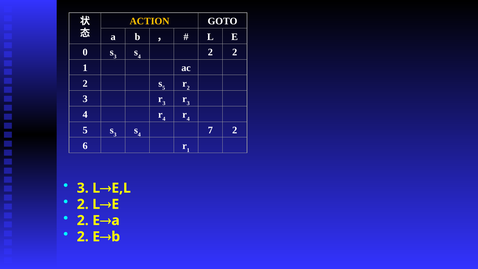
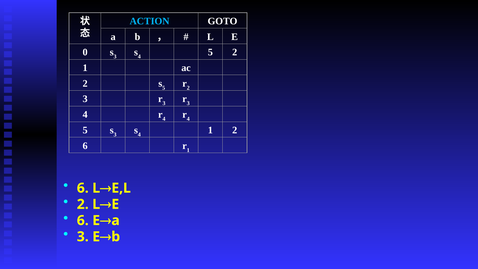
ACTION colour: yellow -> light blue (150, 21)
2: 2 -> 5 (210, 52)
4 7: 7 -> 1 (210, 130)
3: 3 -> 6 (83, 188)
2: 2 -> 6 (83, 220)
2: 2 -> 3 (83, 237)
